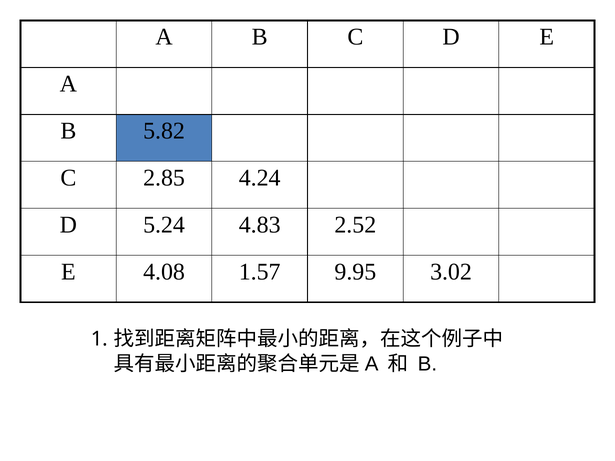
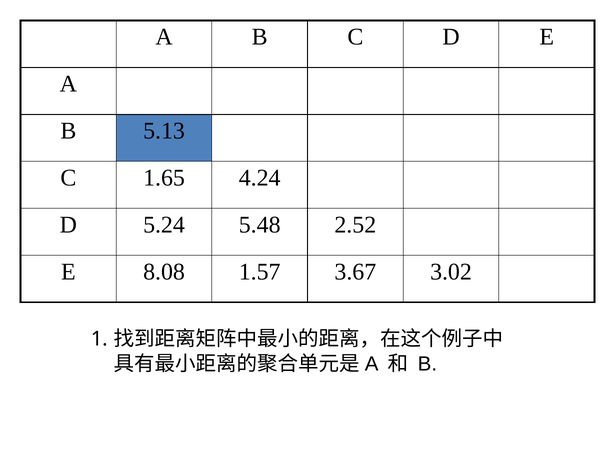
5.82: 5.82 -> 5.13 (164, 131)
2.85: 2.85 -> 1.65 (164, 178)
4.83: 4.83 -> 5.48 (260, 225)
4.08: 4.08 -> 8.08 (164, 272)
9.95: 9.95 -> 3.67 (355, 272)
